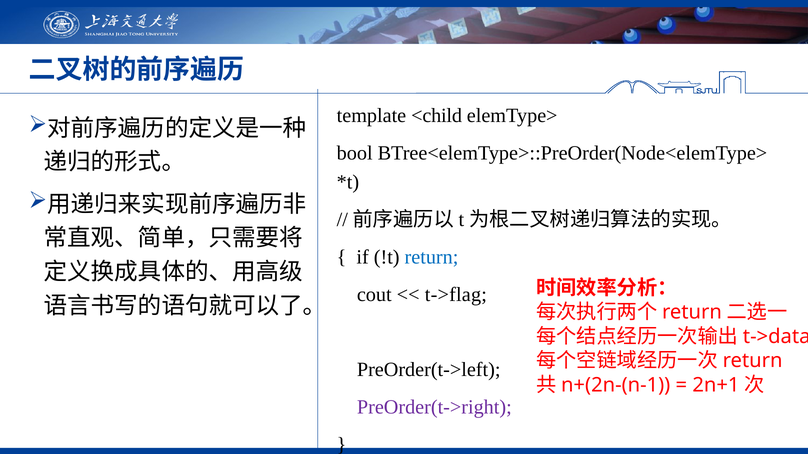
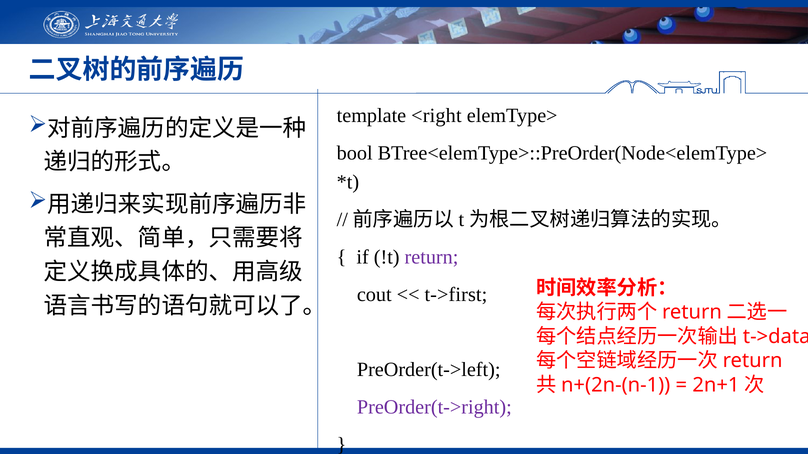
<child: <child -> <right (436, 116)
return colour: blue -> purple (432, 257)
t->flag: t->flag -> t->first (456, 295)
